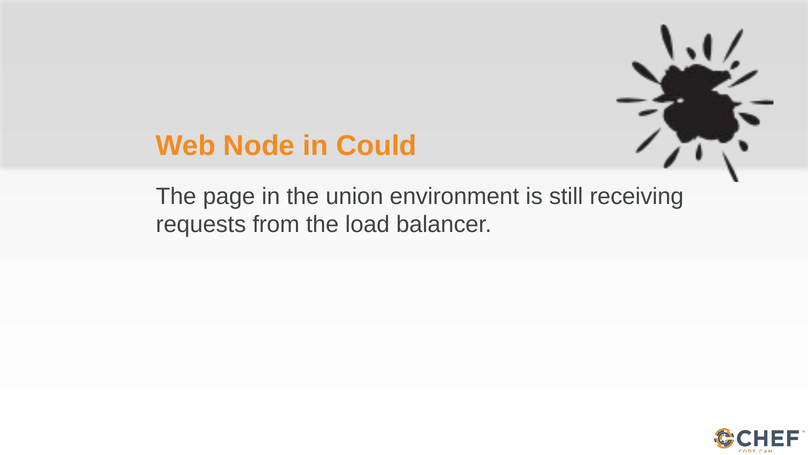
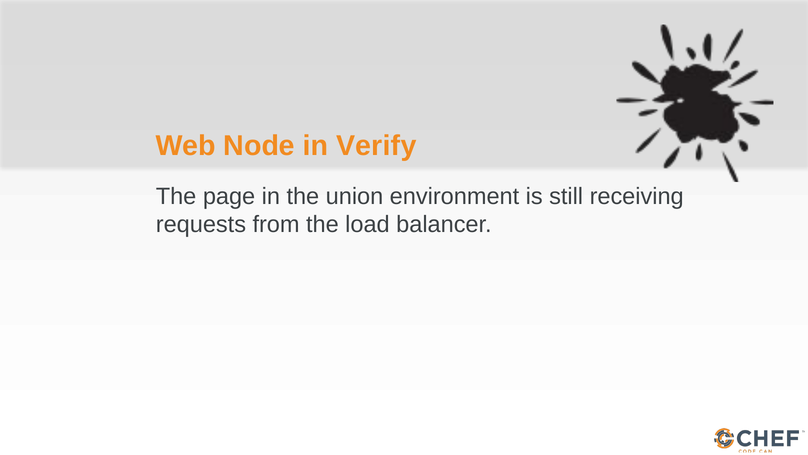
Could: Could -> Verify (376, 145)
